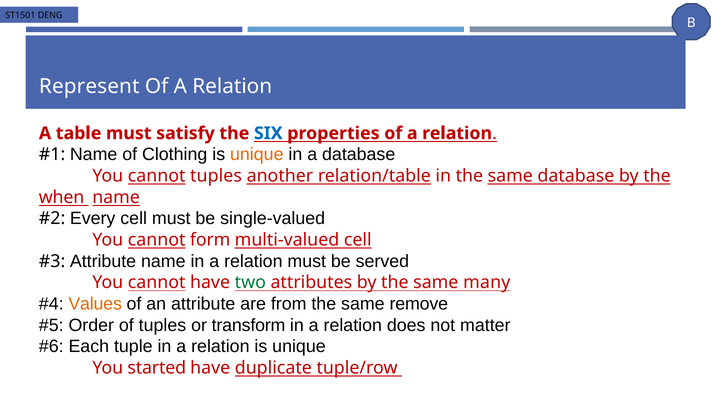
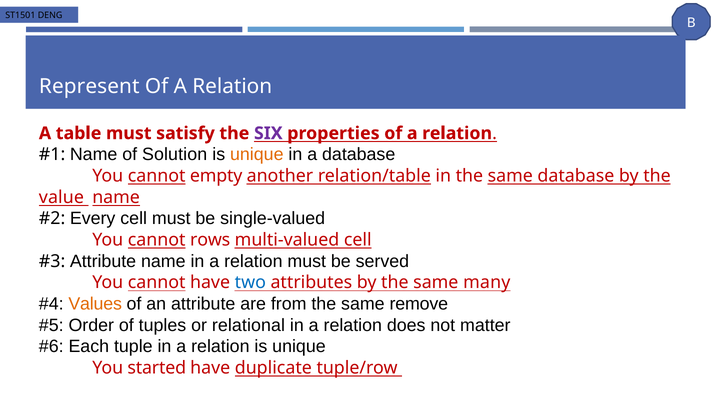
SIX colour: blue -> purple (268, 133)
Clothing: Clothing -> Solution (175, 155)
cannot tuples: tuples -> empty (216, 176)
when: when -> value (61, 198)
form: form -> rows (210, 240)
two colour: green -> blue (250, 283)
transform: transform -> relational (248, 326)
